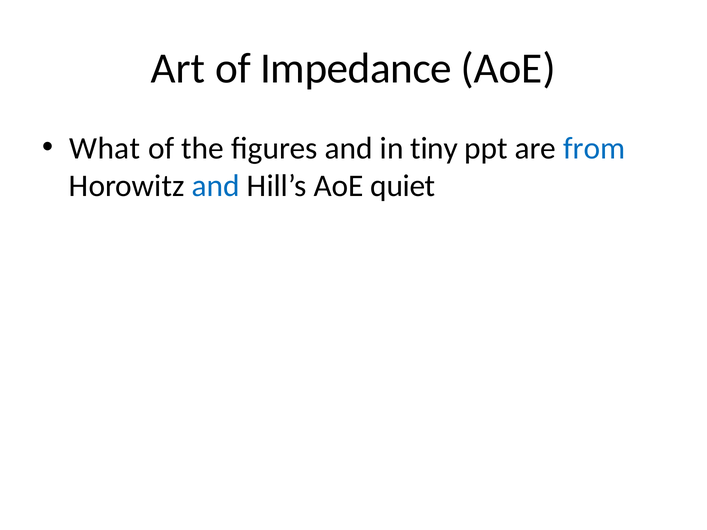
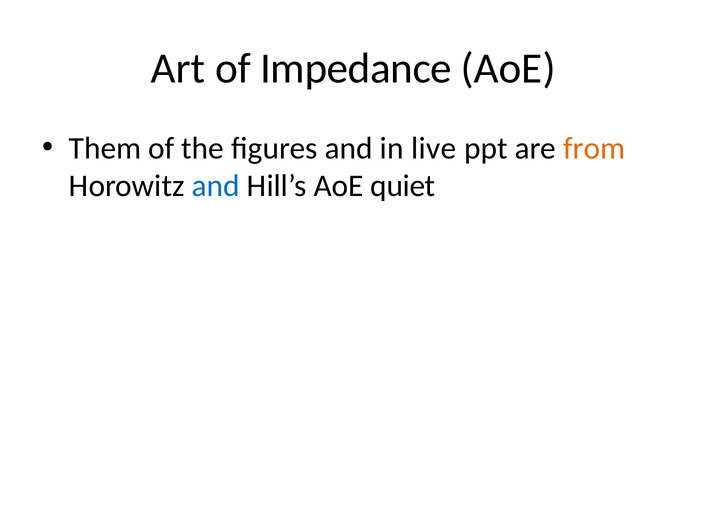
What: What -> Them (105, 148)
tiny: tiny -> live (434, 148)
from colour: blue -> orange (594, 148)
